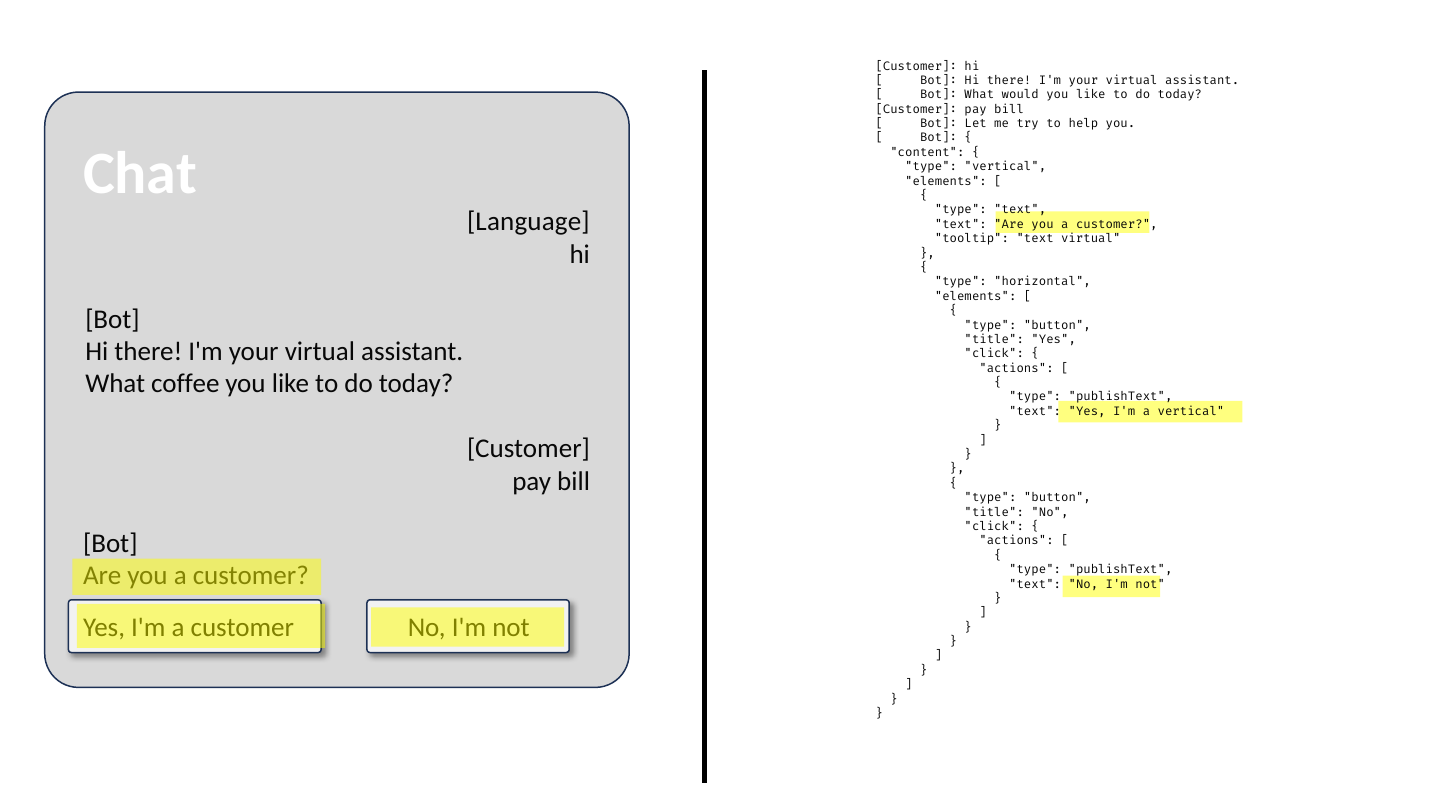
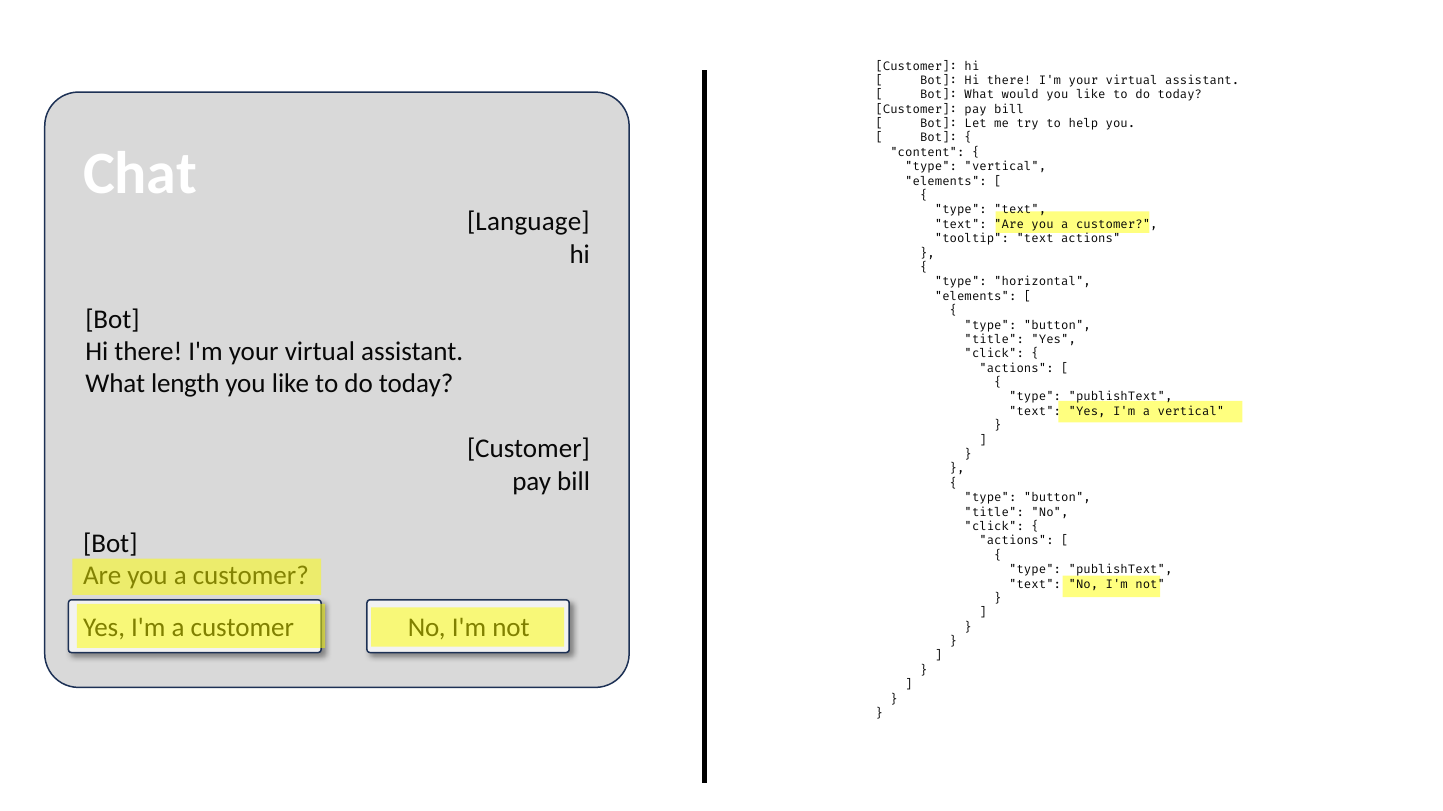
text virtual: virtual -> actions (1091, 239)
coffee: coffee -> length (185, 384)
